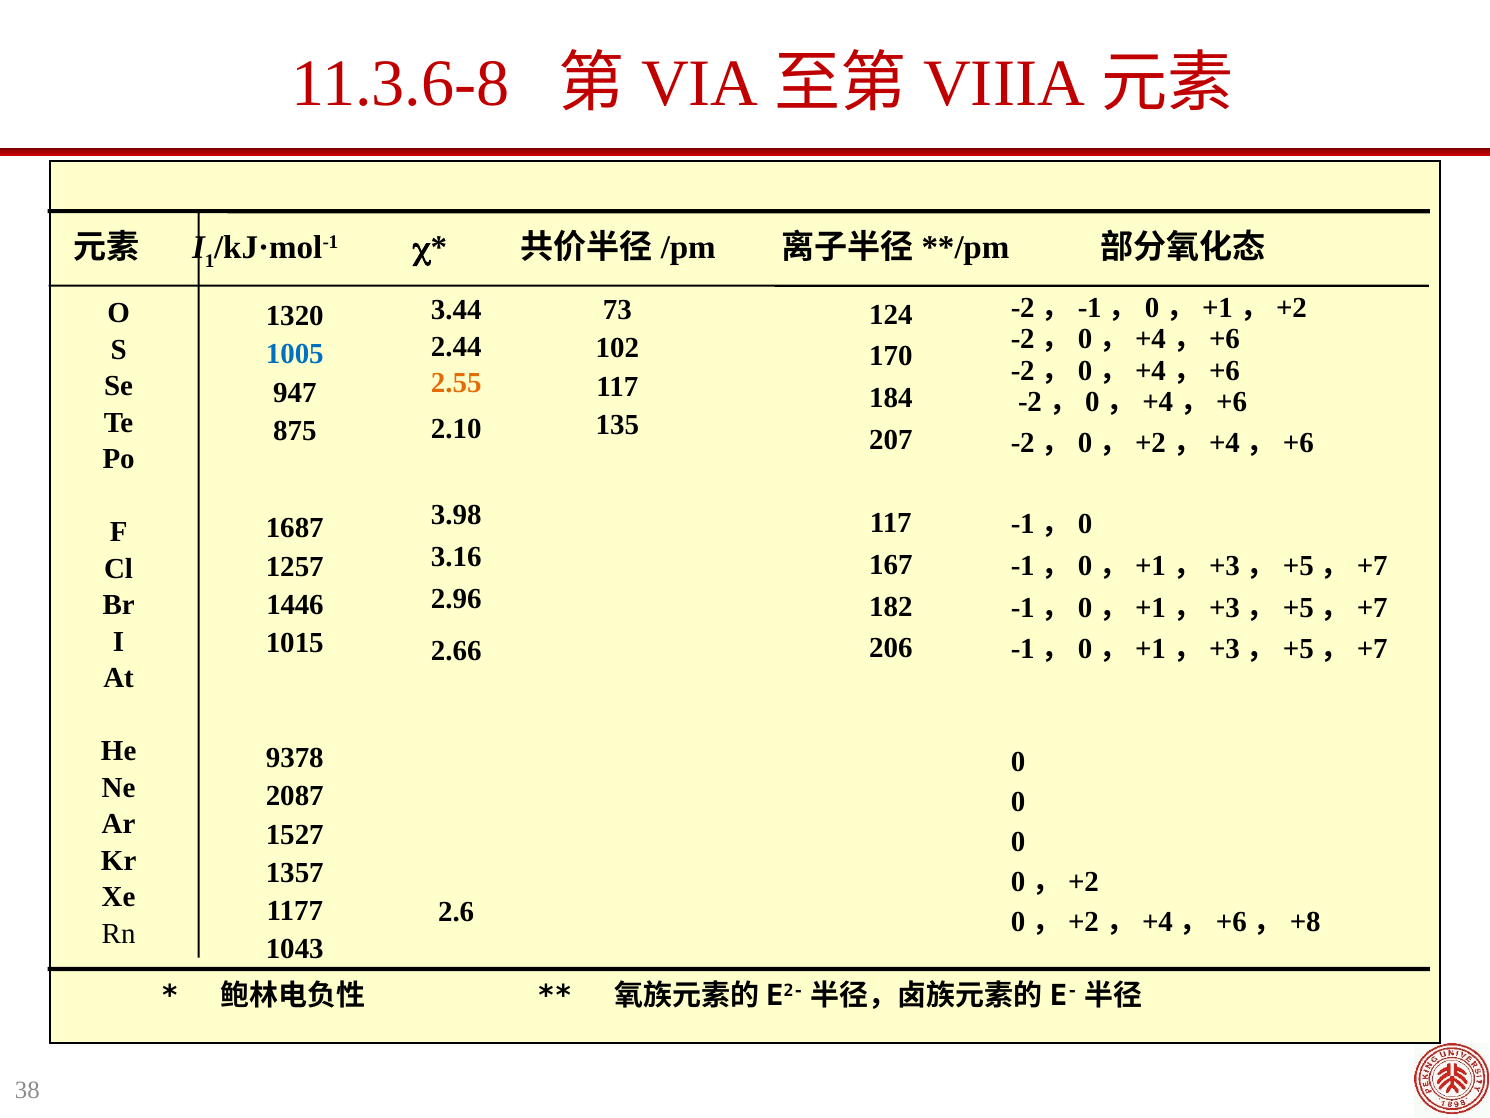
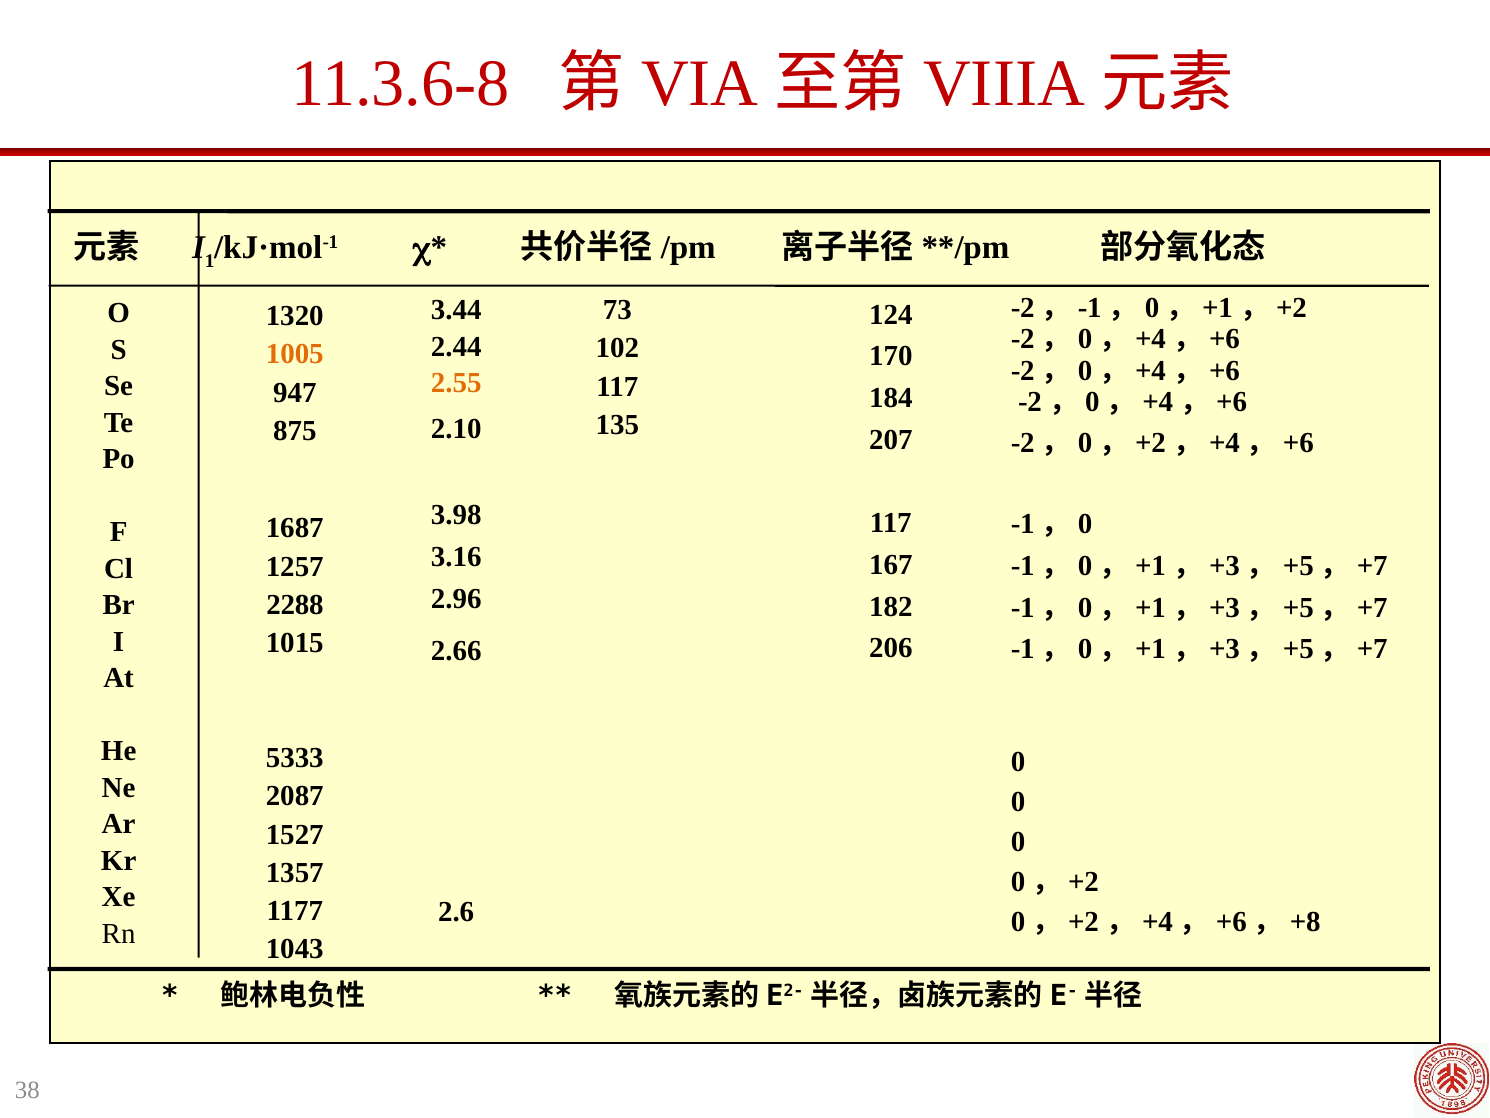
1005 colour: blue -> orange (295, 354)
1446: 1446 -> 2288 (295, 605)
9378: 9378 -> 5333 (295, 758)
